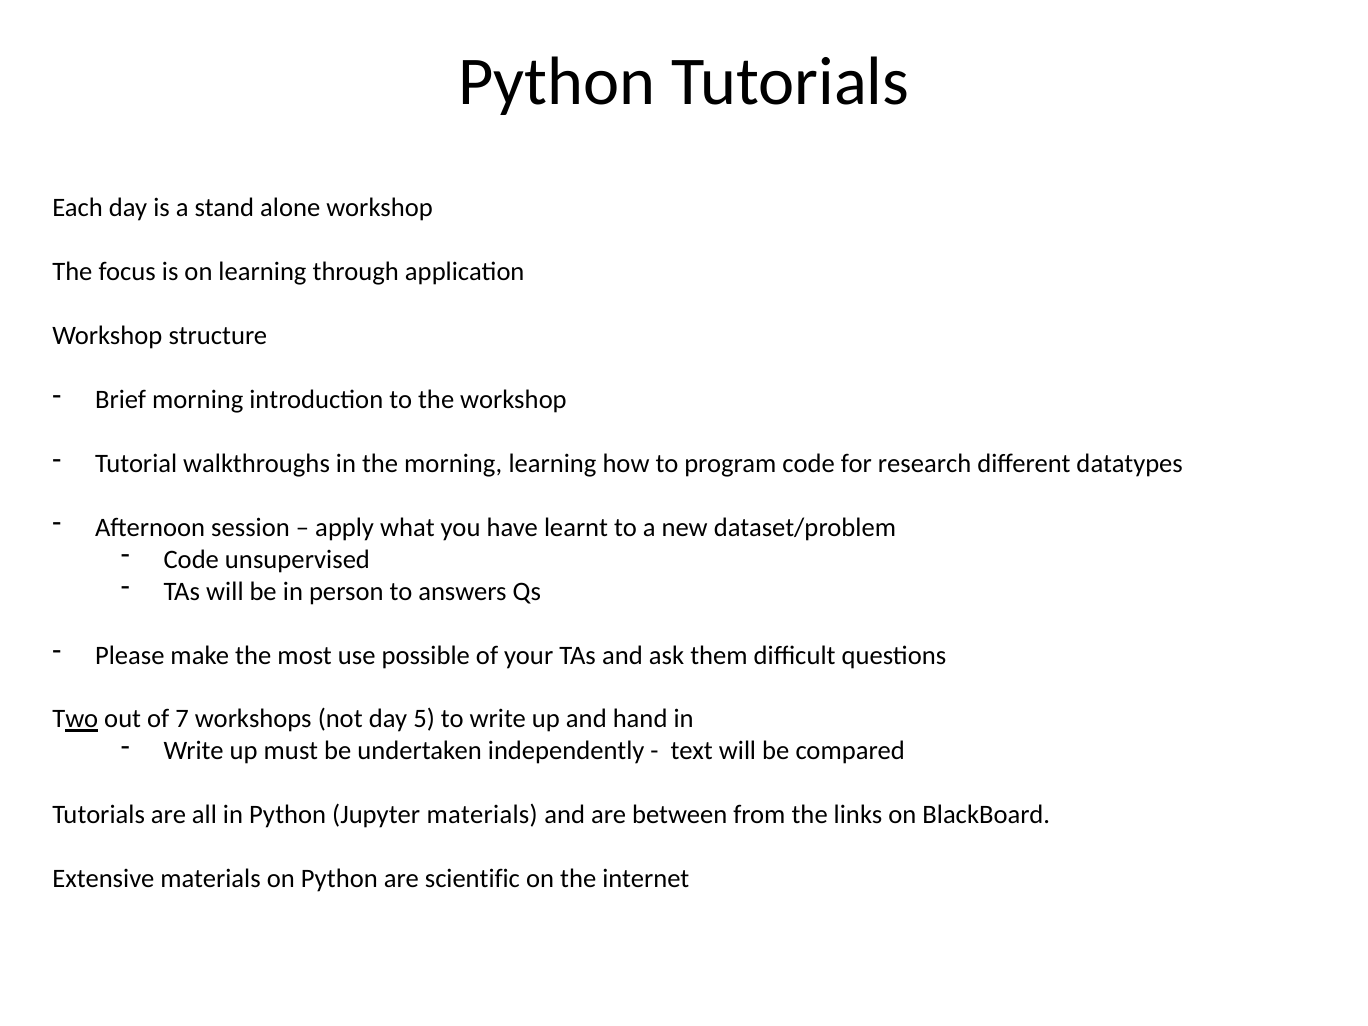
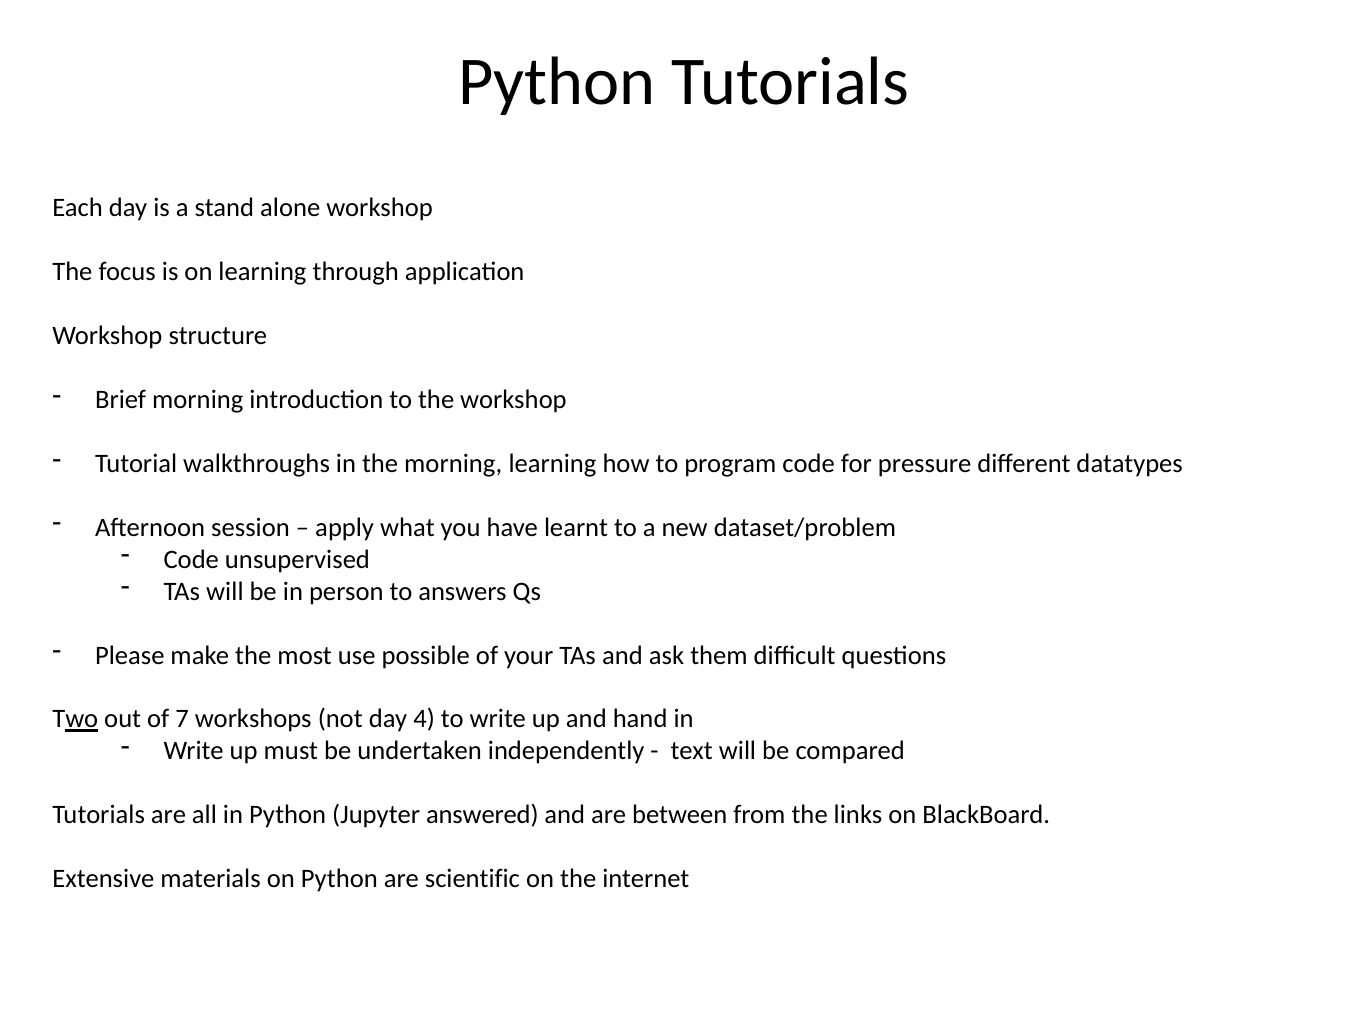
research: research -> pressure (925, 464)
5: 5 -> 4 (424, 719)
Jupyter materials: materials -> answered (482, 815)
